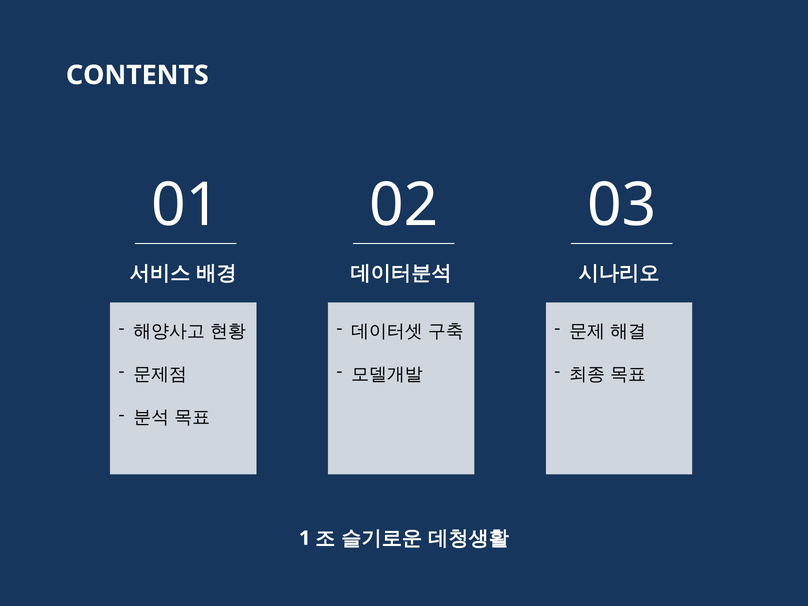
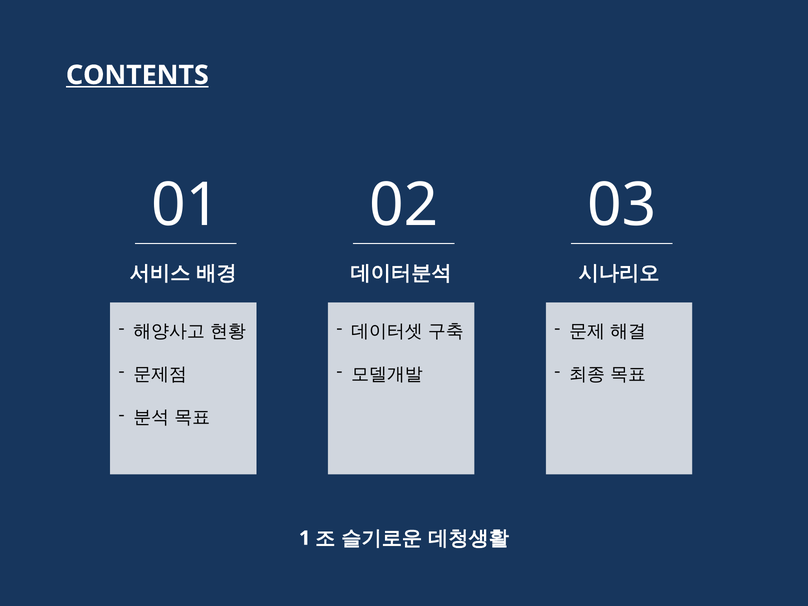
CONTENTS underline: none -> present (137, 75)
